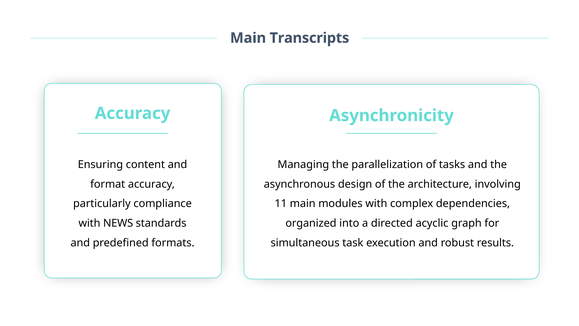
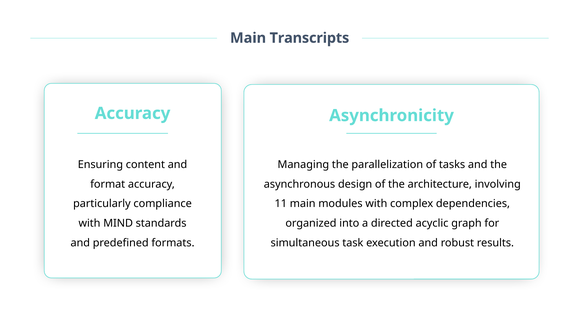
NEWS: NEWS -> MIND (118, 223)
